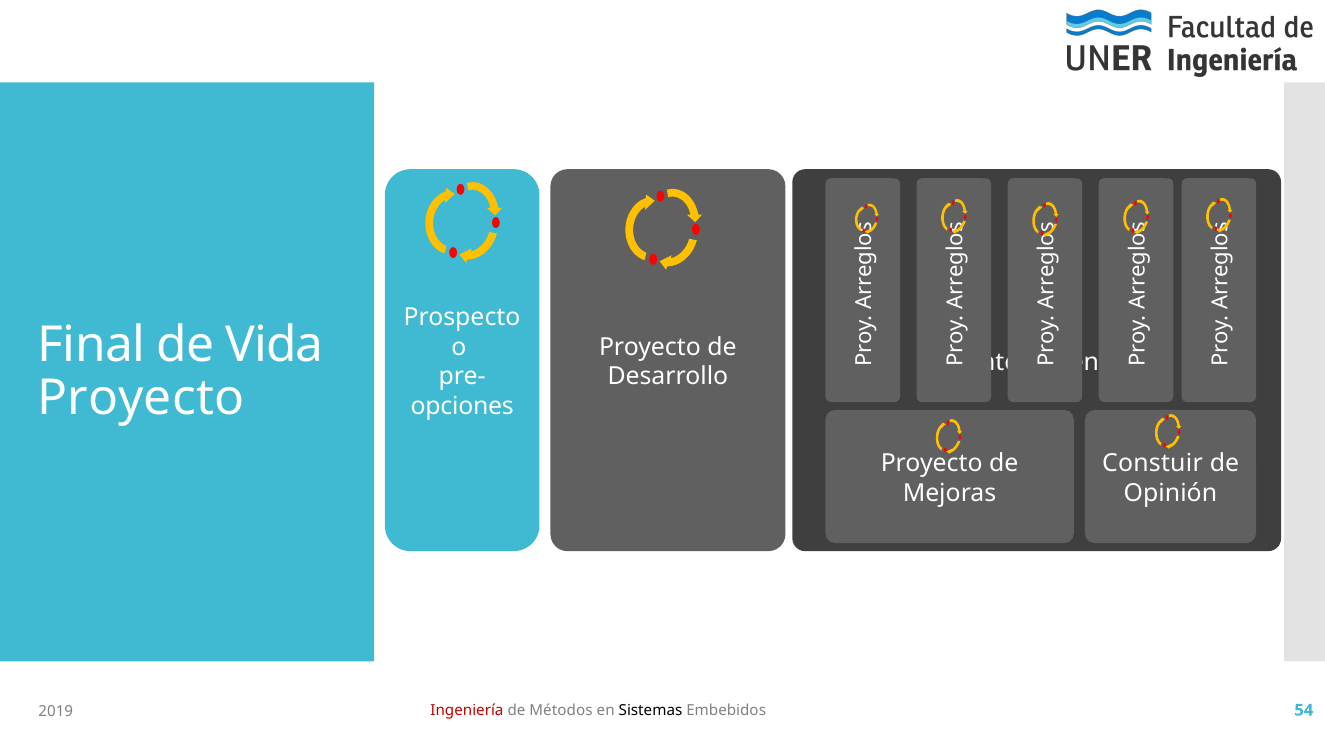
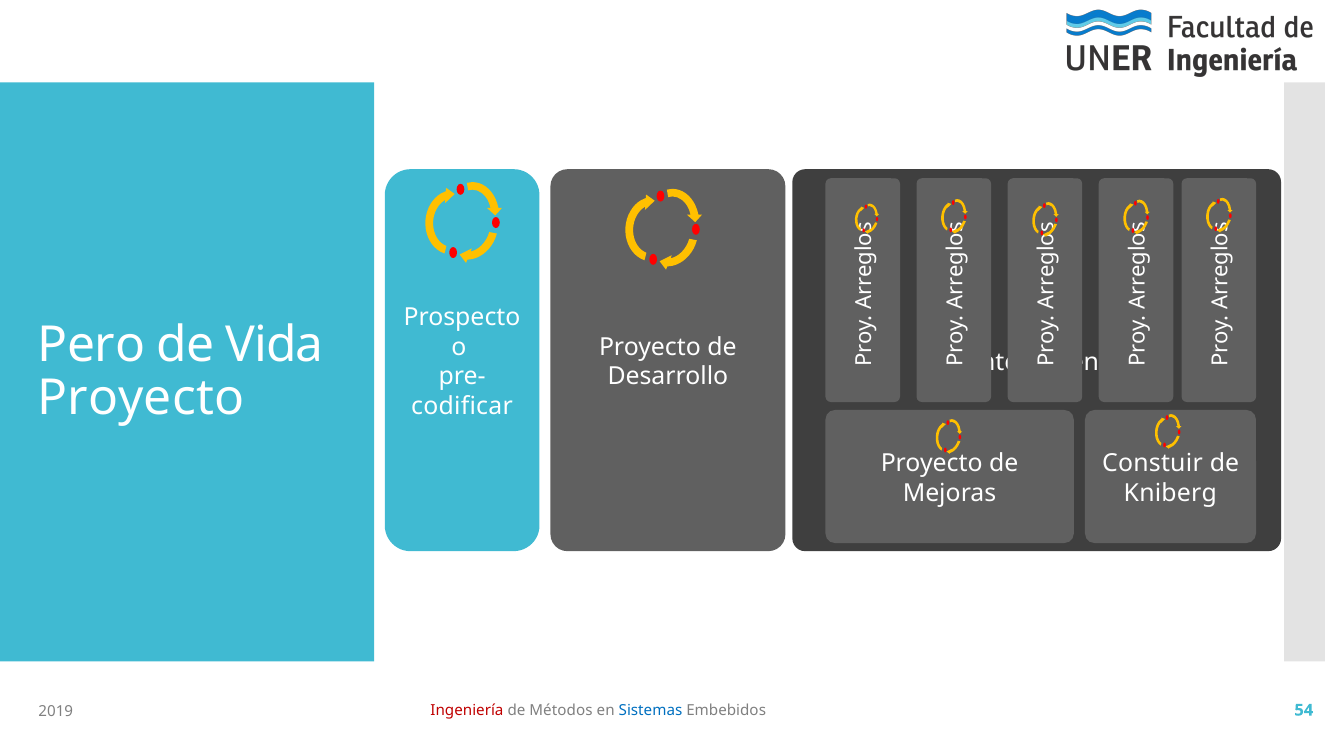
Final: Final -> Pero (91, 345)
opciones: opciones -> codificar (462, 407)
Opinión: Opinión -> Kniberg (1170, 493)
Sistemas colour: black -> blue (650, 710)
